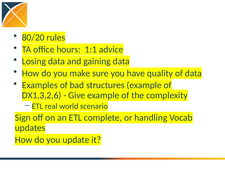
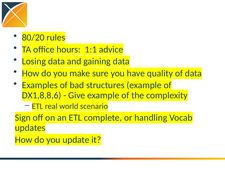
DX1,3,2,6: DX1,3,2,6 -> DX1,8,8,6 (42, 95)
